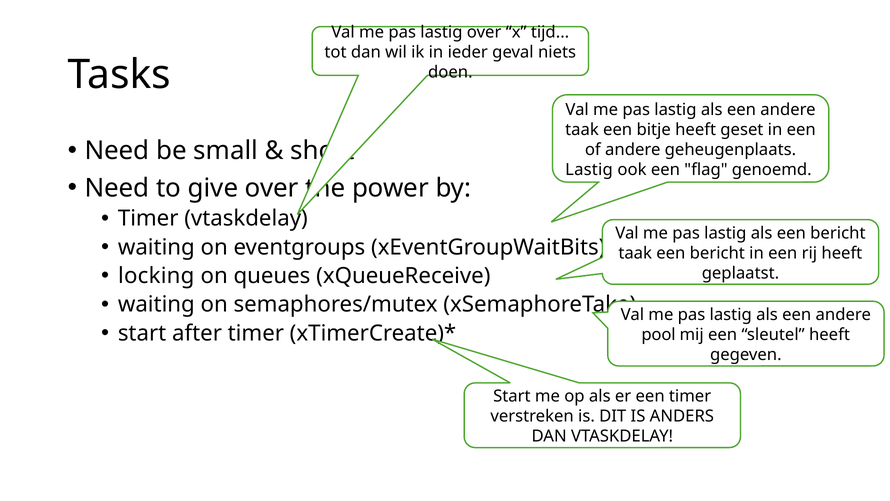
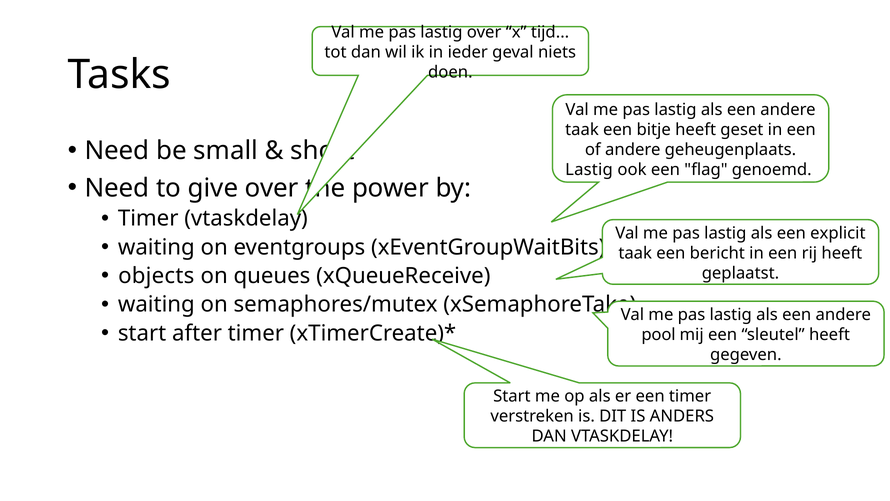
als een bericht: bericht -> explicit (838, 233)
locking: locking -> objects (156, 276)
